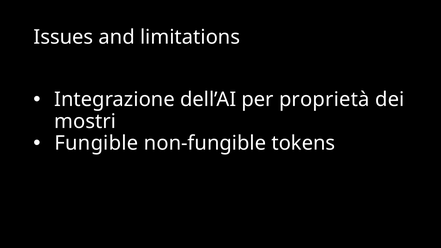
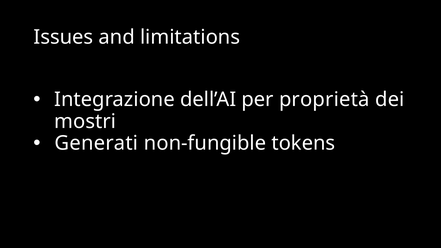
Fungible: Fungible -> Generati (96, 143)
